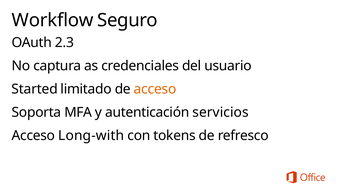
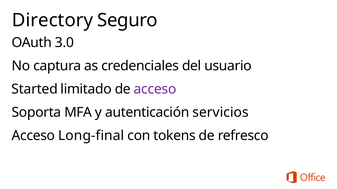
Workflow: Workflow -> Directory (53, 20)
2.3: 2.3 -> 3.0 (64, 43)
acceso colour: orange -> purple (155, 89)
Long-with: Long-with -> Long-final (91, 136)
